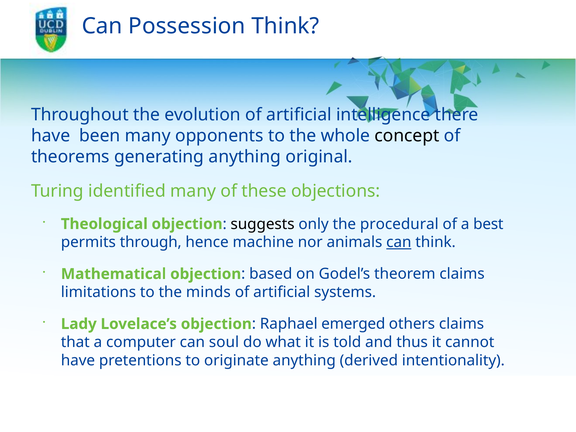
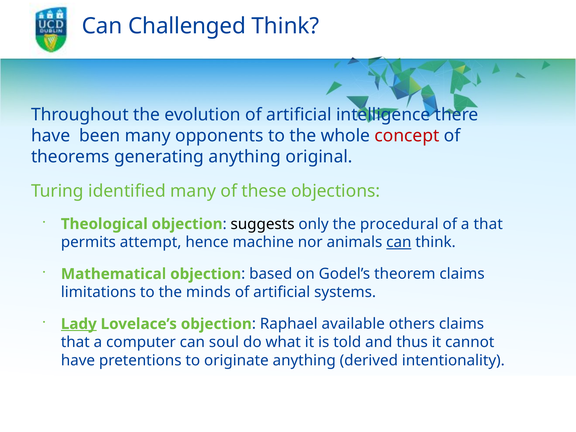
Possession: Possession -> Challenged (187, 26)
concept colour: black -> red (407, 136)
a best: best -> that (488, 224)
through: through -> attempt (151, 242)
Lady underline: none -> present (79, 324)
emerged: emerged -> available (353, 324)
